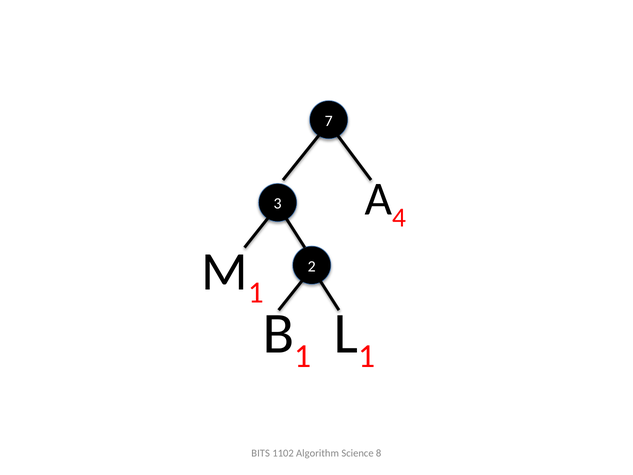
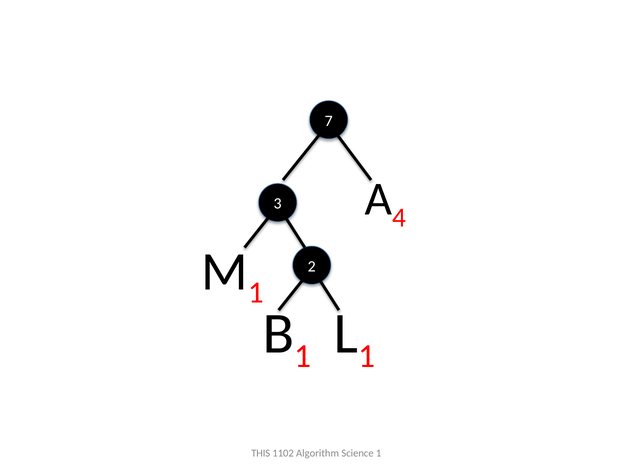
BITS: BITS -> THIS (261, 453)
Science 8: 8 -> 1 (379, 453)
